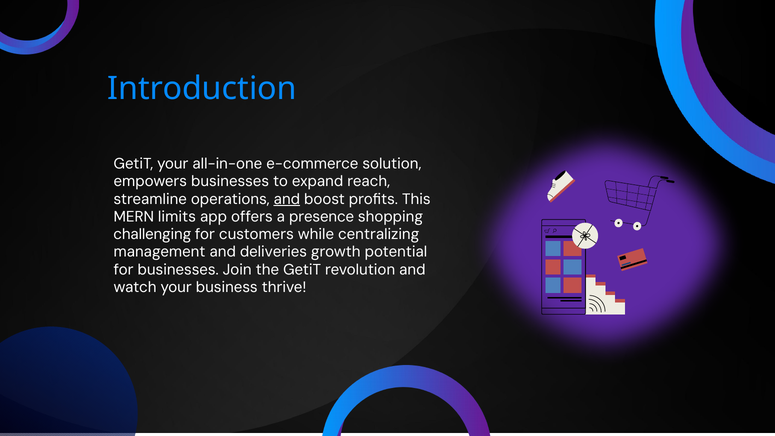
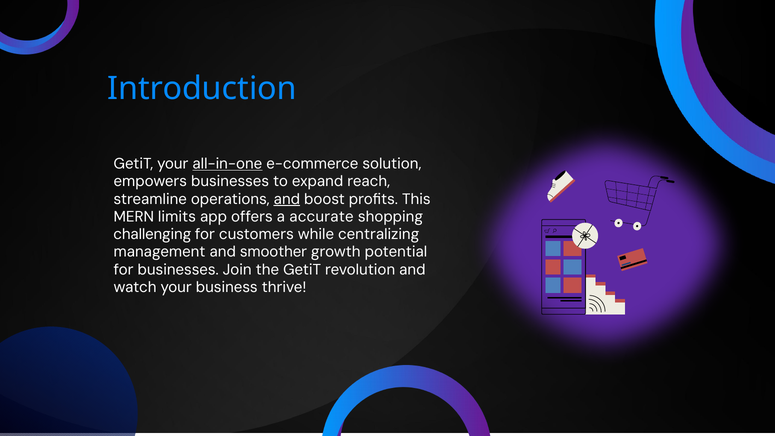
all-in-one underline: none -> present (227, 164)
presence: presence -> accurate (321, 217)
deliveries: deliveries -> smoother (273, 252)
